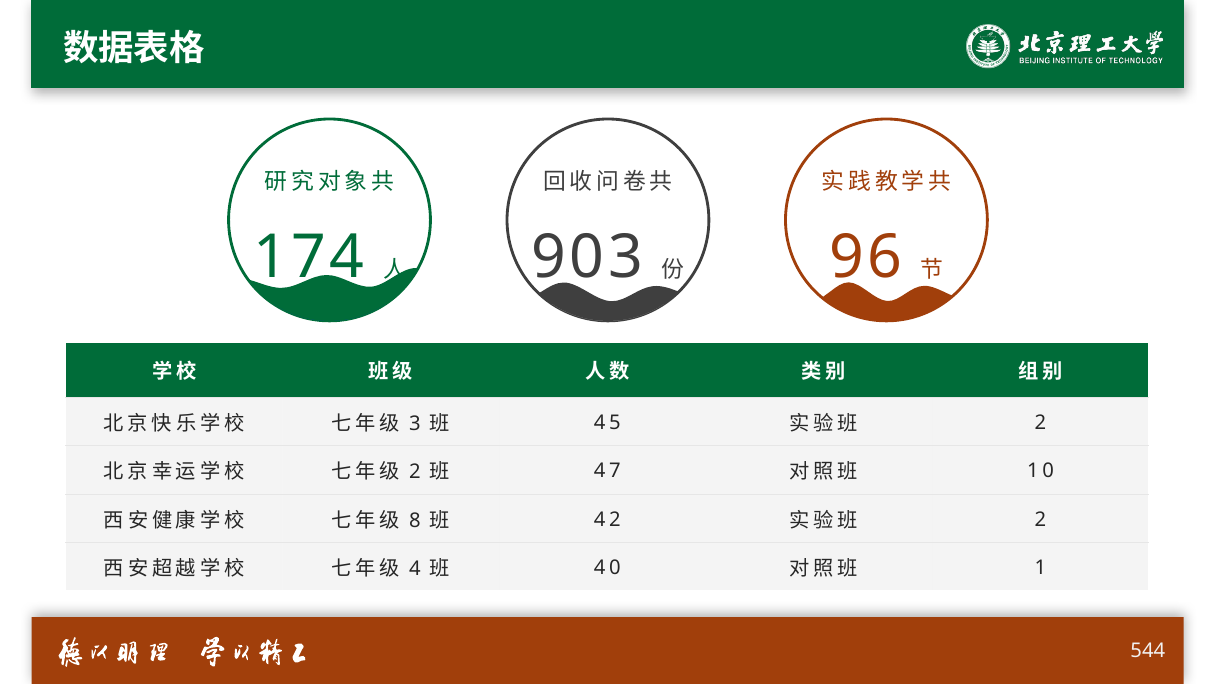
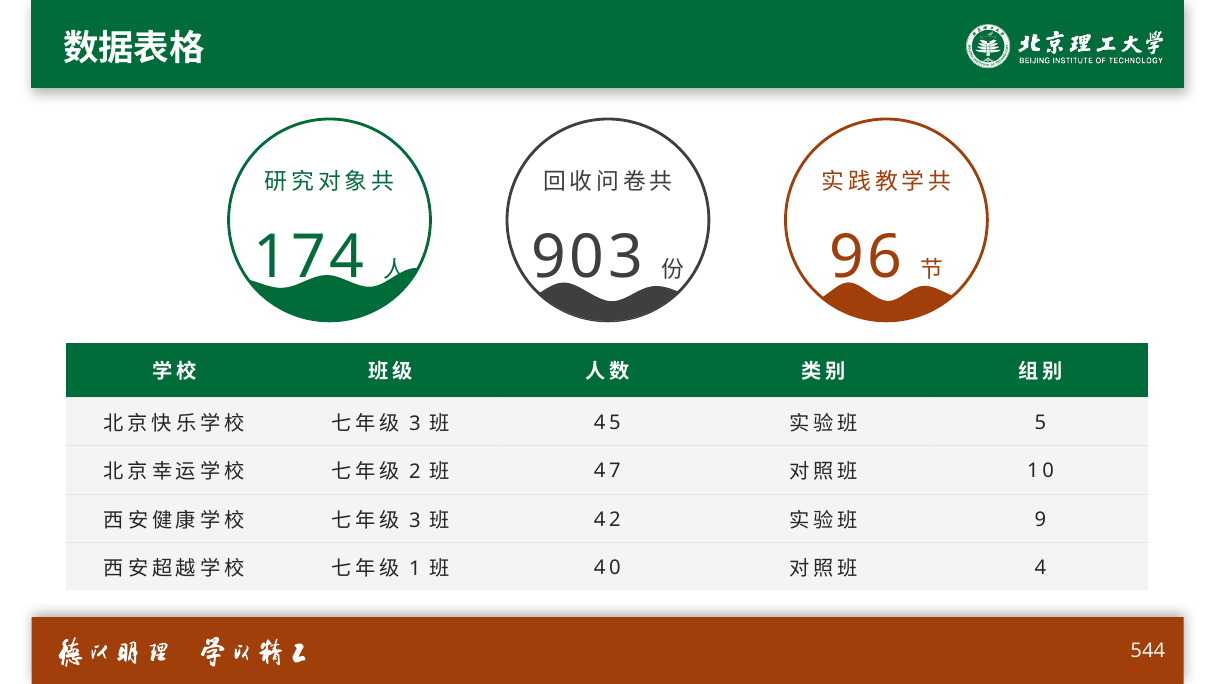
2: 2 -> 5 (1040, 423)
8: 8 -> 3 (415, 520)
2: 2 -> 9 (1040, 519)
4: 4 -> 1 (415, 569)
1: 1 -> 4 (1040, 568)
